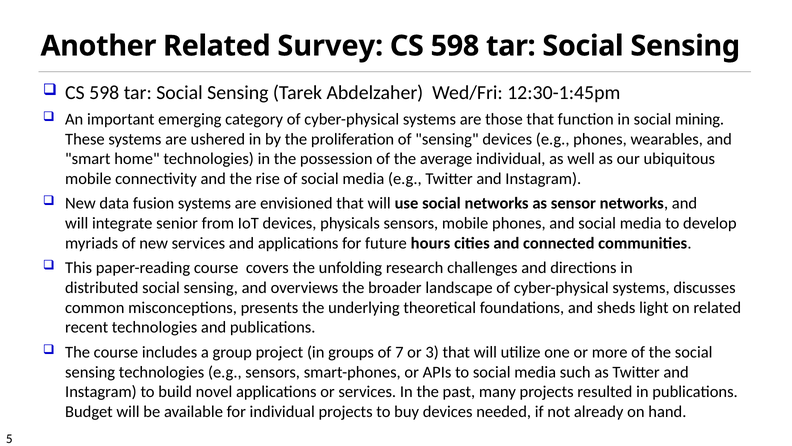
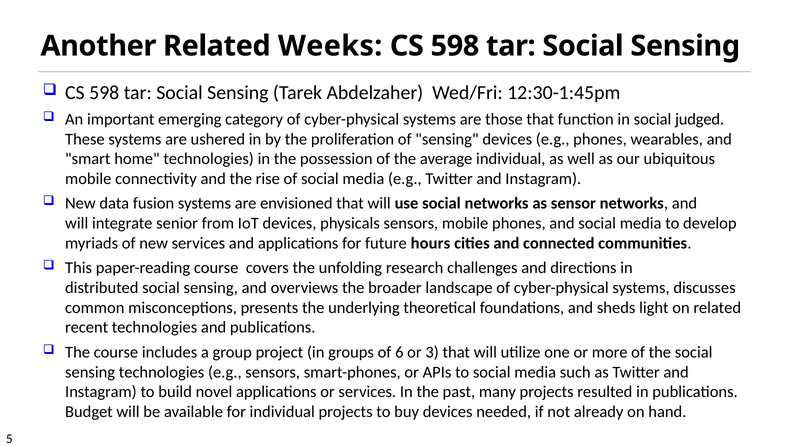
Survey: Survey -> Weeks (330, 46)
mining: mining -> judged (700, 119)
7: 7 -> 6 (399, 352)
